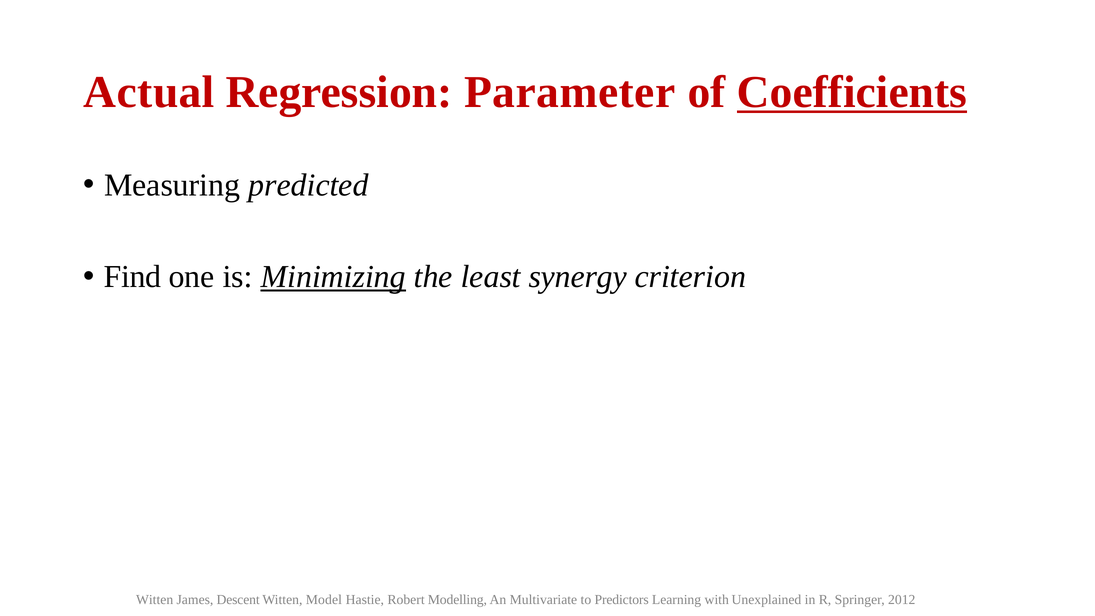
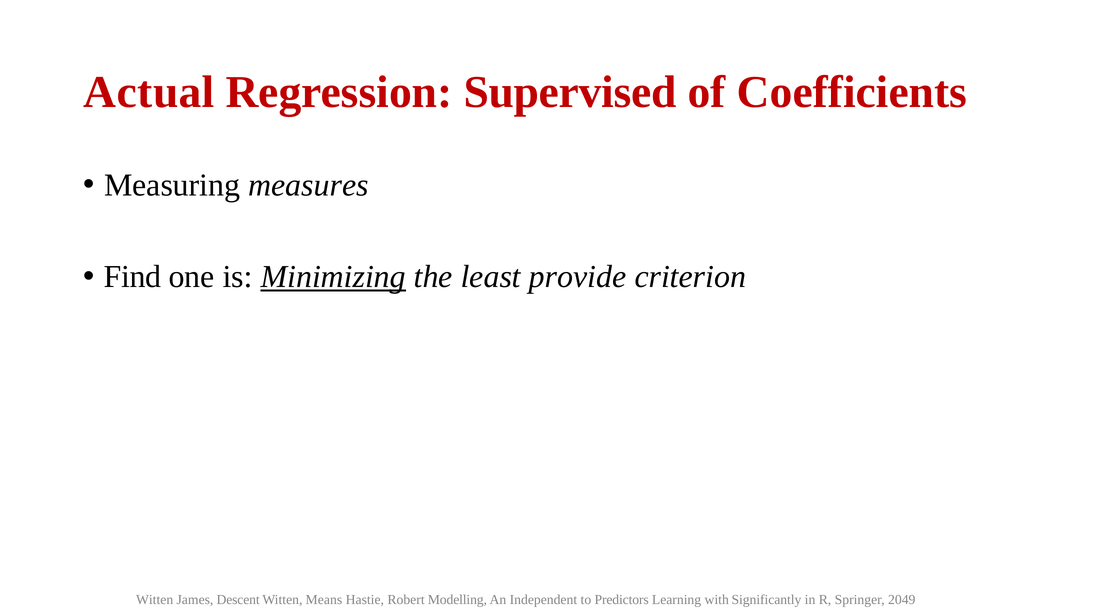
Parameter: Parameter -> Supervised (570, 92)
Coefficients underline: present -> none (852, 92)
predicted: predicted -> measures (308, 185)
synergy: synergy -> provide (578, 277)
Model: Model -> Means (324, 600)
Multivariate: Multivariate -> Independent (543, 600)
Unexplained: Unexplained -> Significantly (766, 600)
2012: 2012 -> 2049 (902, 600)
